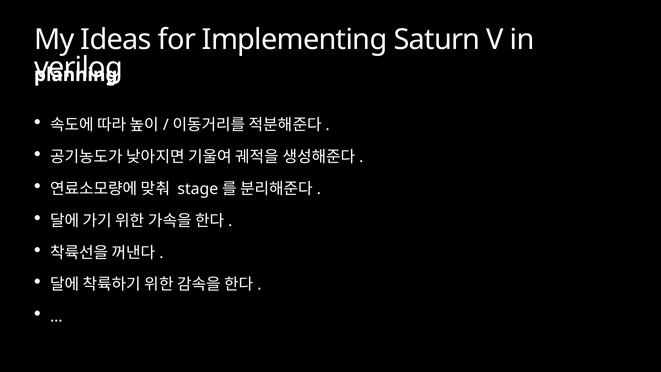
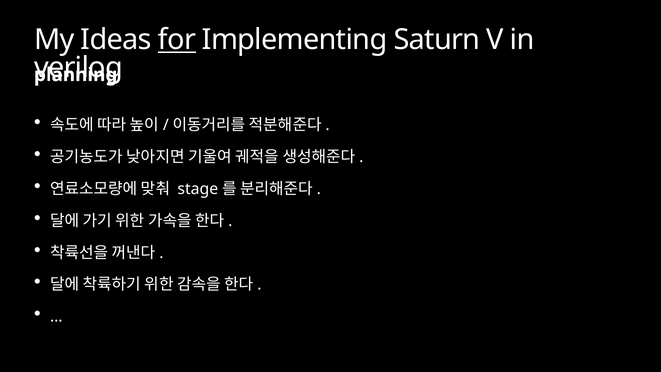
for underline: none -> present (177, 40)
